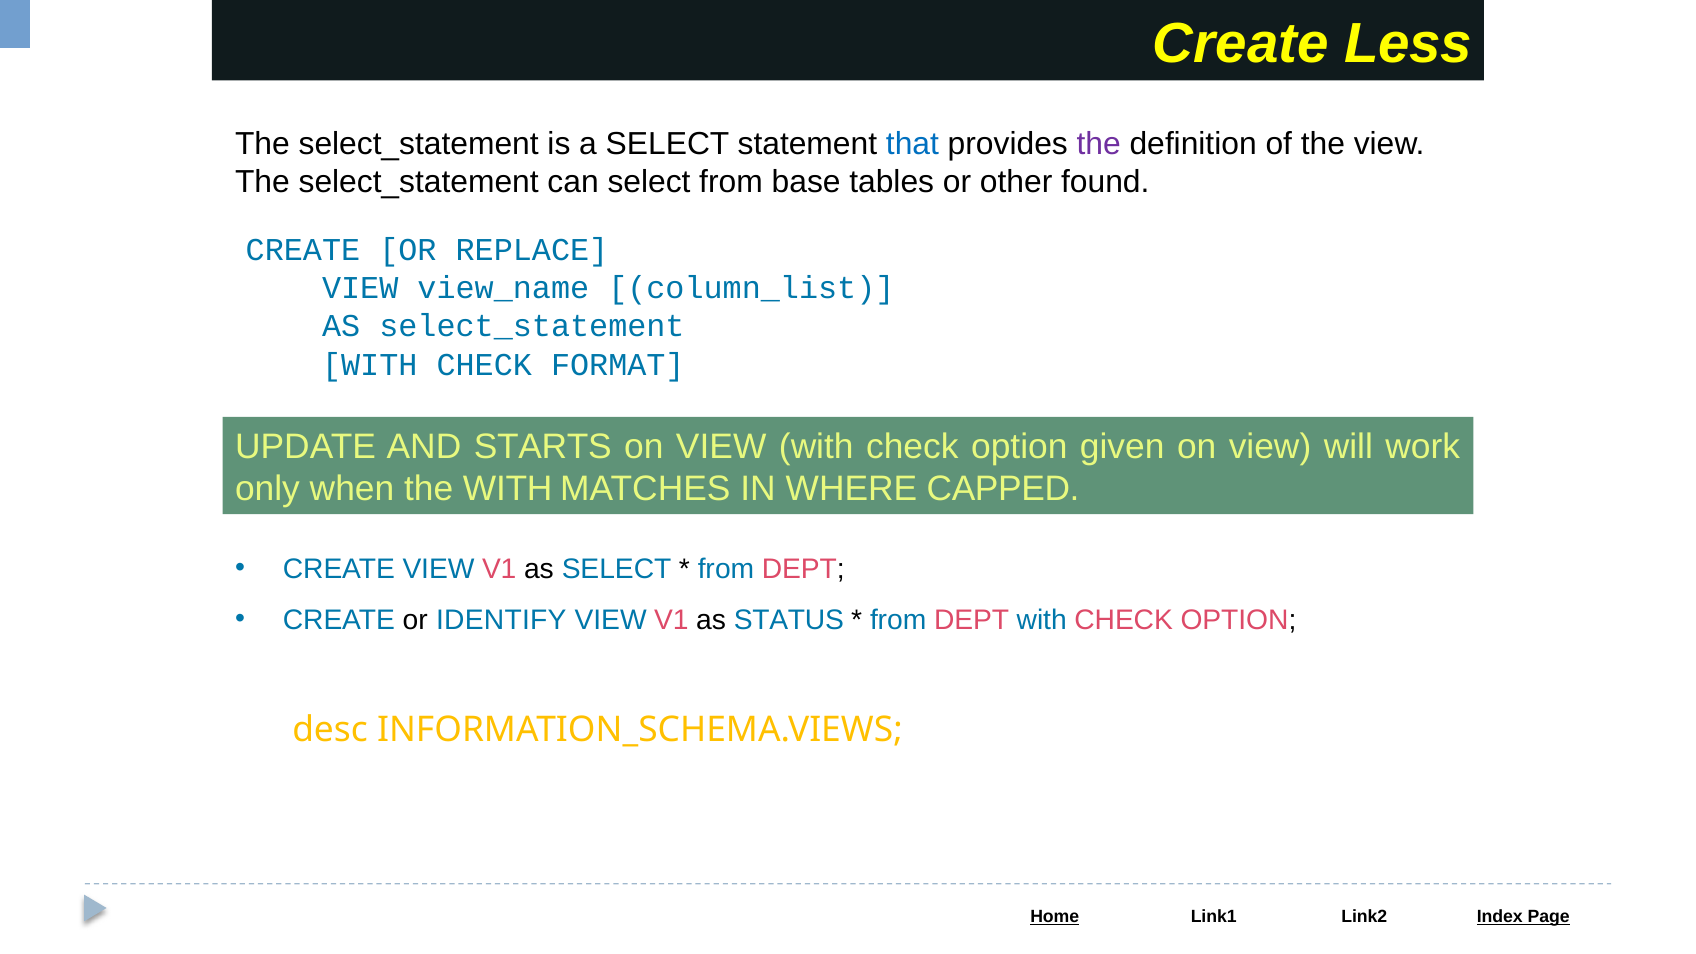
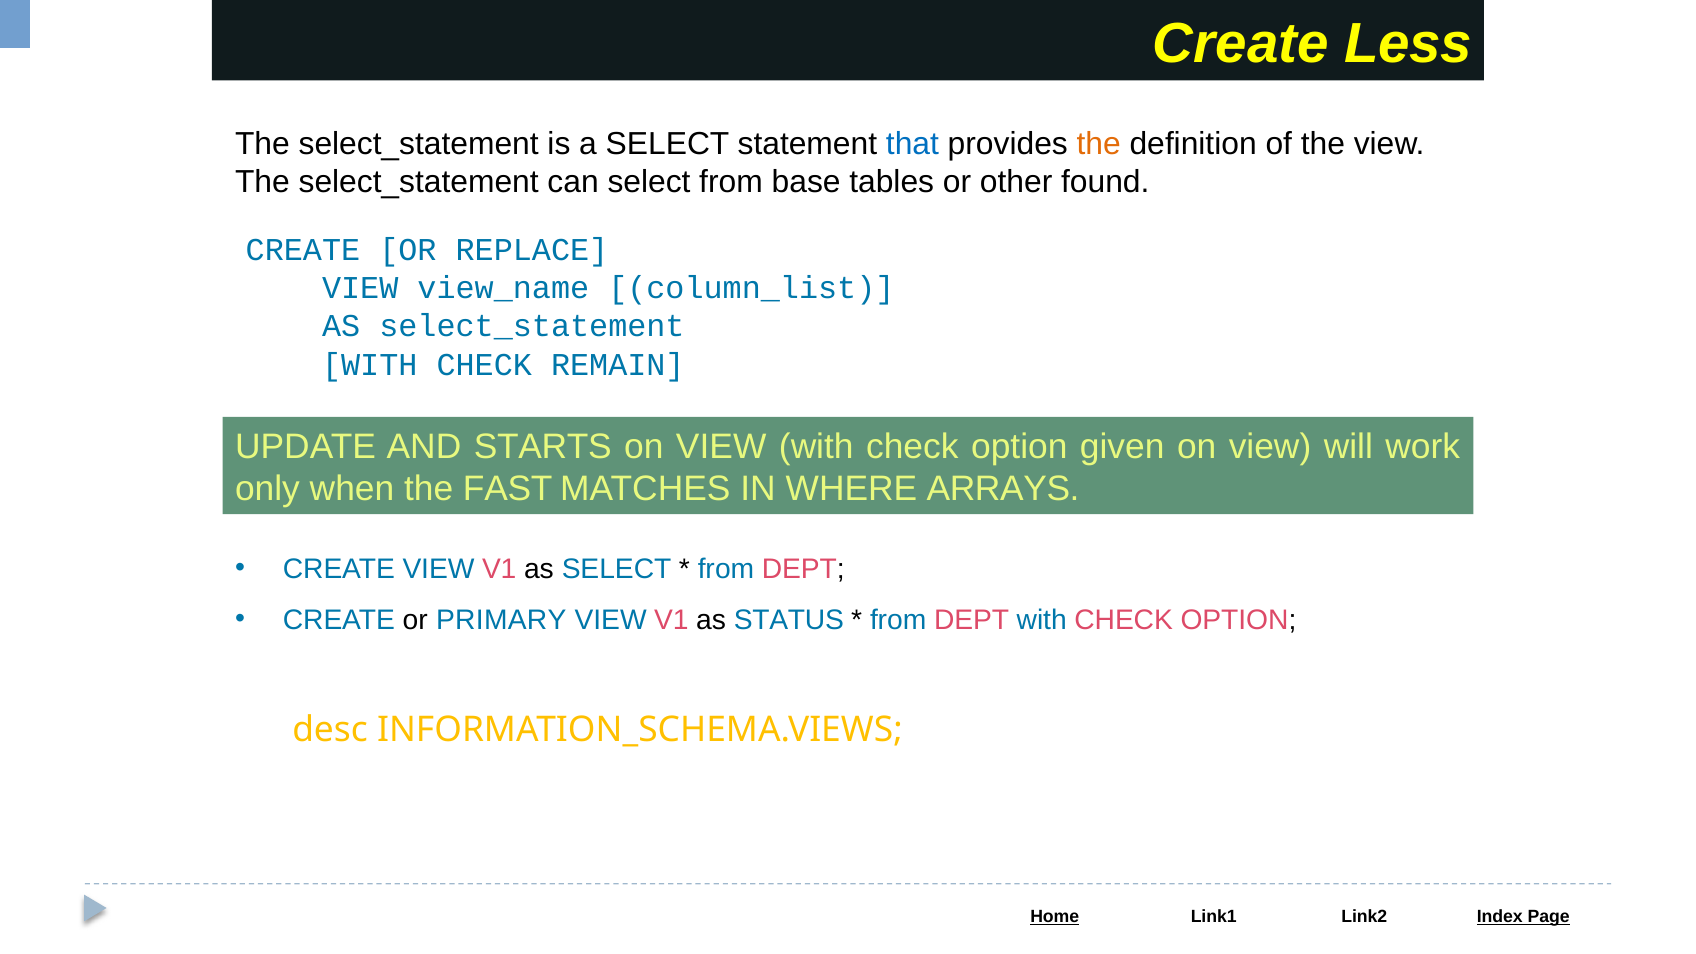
the colour: purple -> orange (1099, 144)
FORMAT: FORMAT -> REMAIN (618, 365)
the WITH: WITH -> FAST (508, 489)
CAPPED: CAPPED -> ARRAYS (1003, 489)
IDENTIFY: IDENTIFY -> PRIMARY (501, 620)
